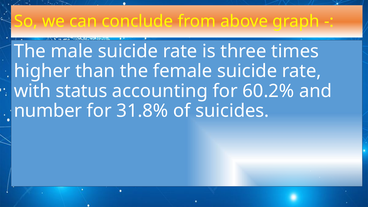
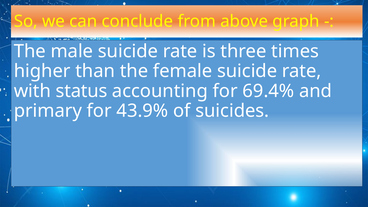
60.2%: 60.2% -> 69.4% (268, 91)
number: number -> primary (48, 111)
31.8%: 31.8% -> 43.9% (142, 111)
